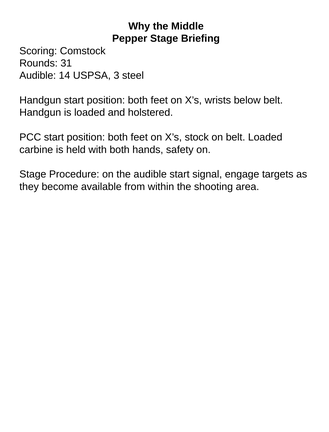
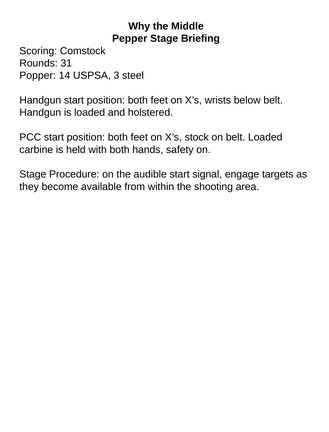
Audible: Audible -> Popper (38, 76)
